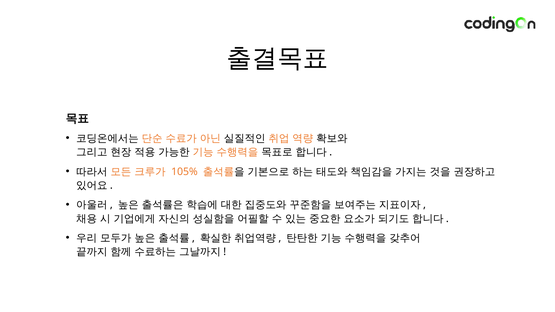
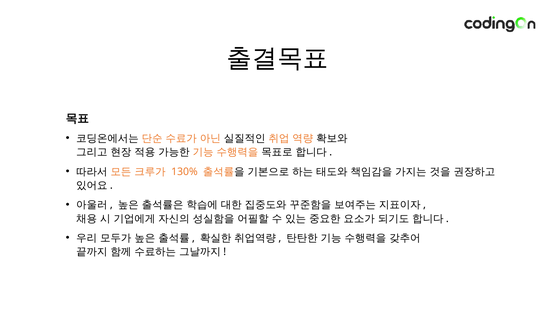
105%: 105% -> 130% (184, 172)
